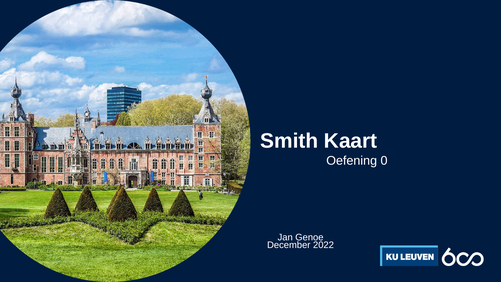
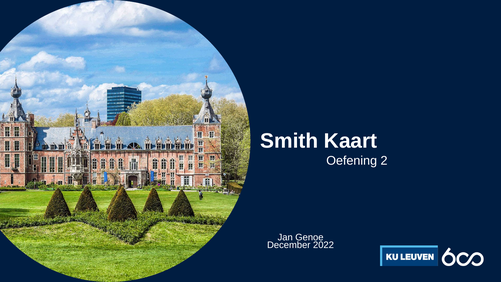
0: 0 -> 2 (384, 161)
